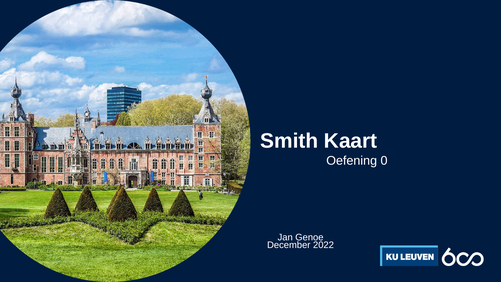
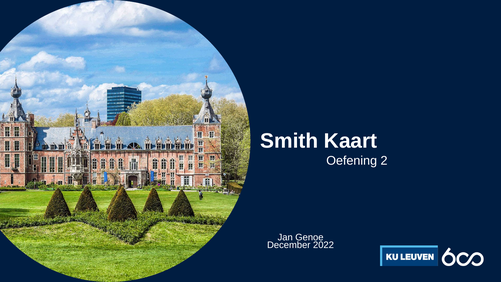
0: 0 -> 2 (384, 161)
